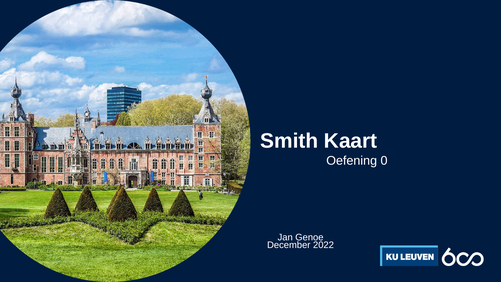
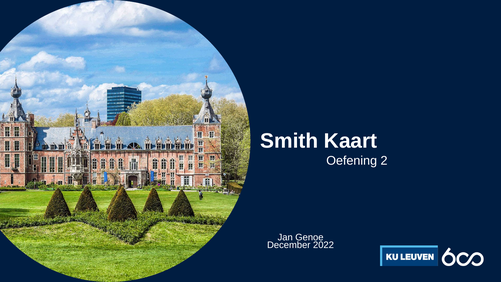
0: 0 -> 2 (384, 161)
